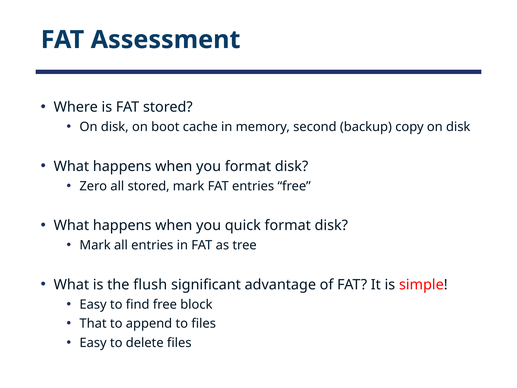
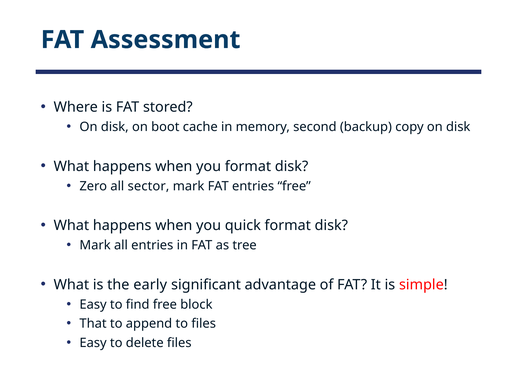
all stored: stored -> sector (148, 186)
flush: flush -> early (150, 285)
